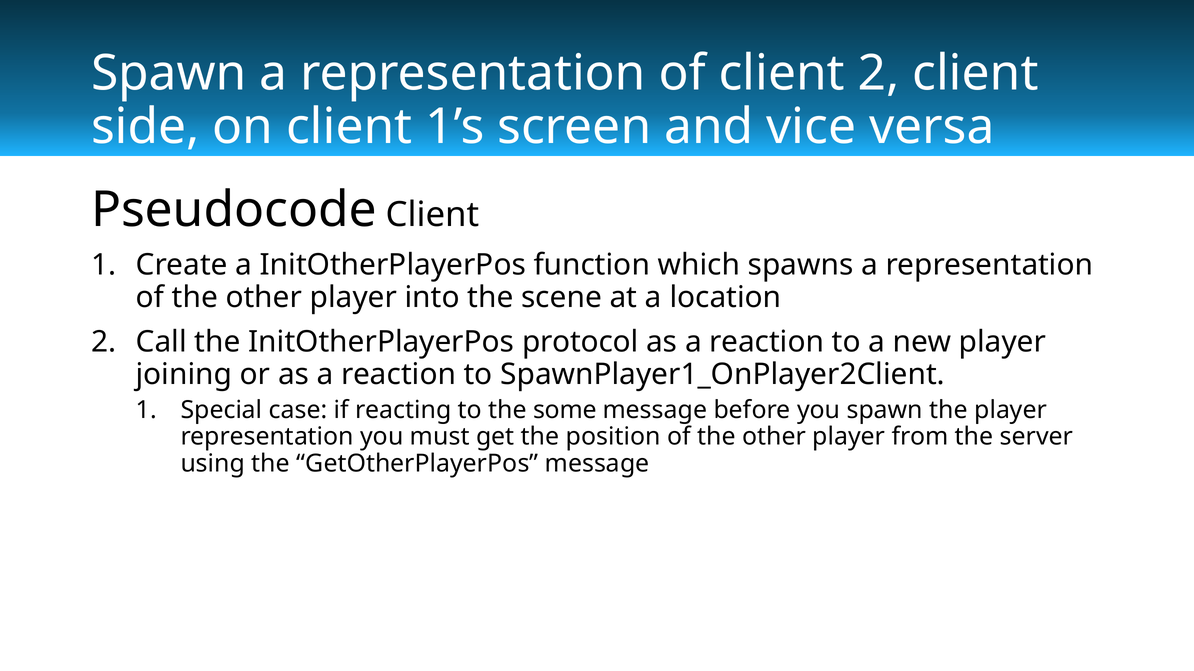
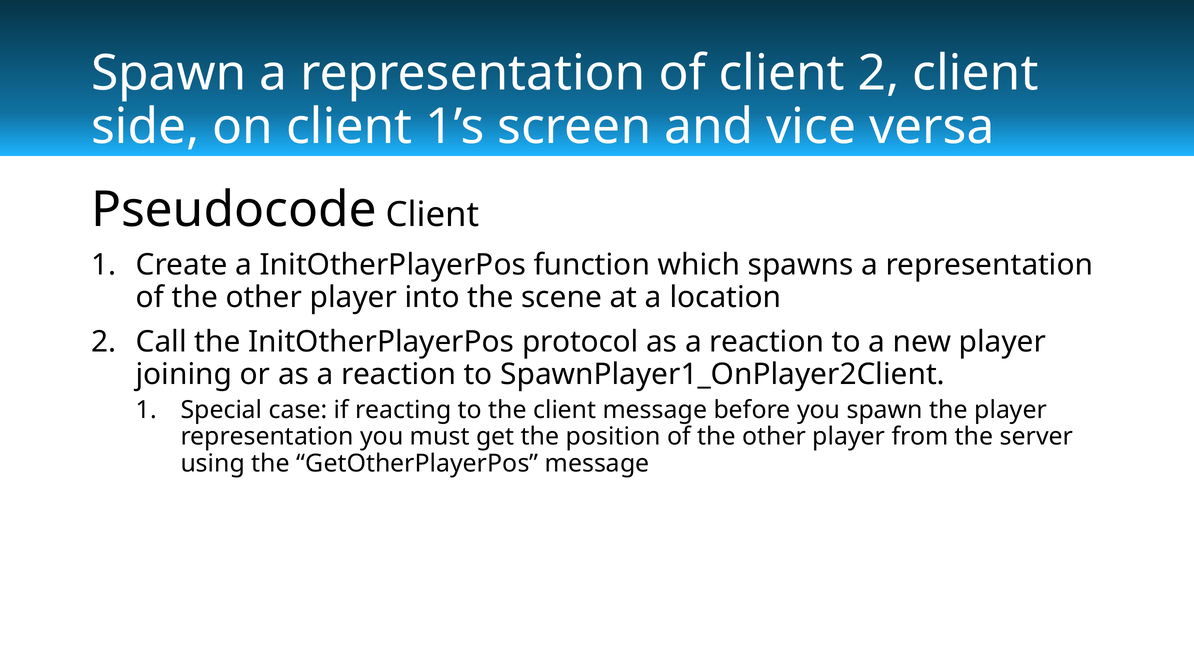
the some: some -> client (565, 410)
